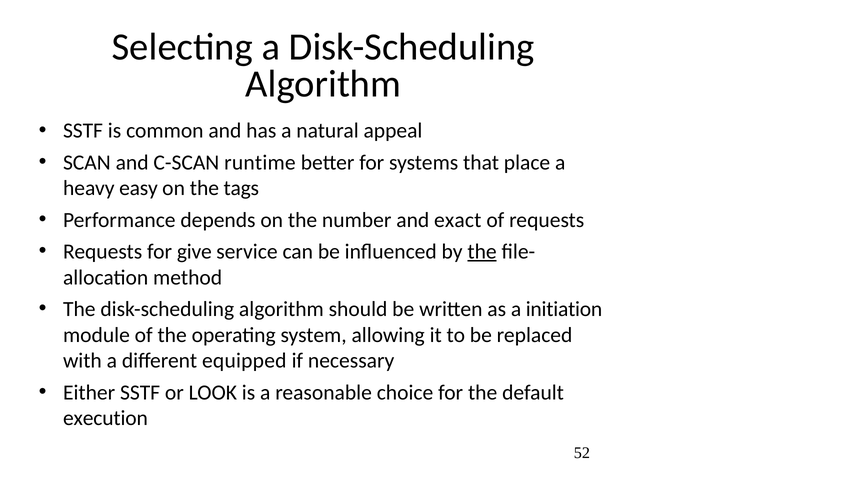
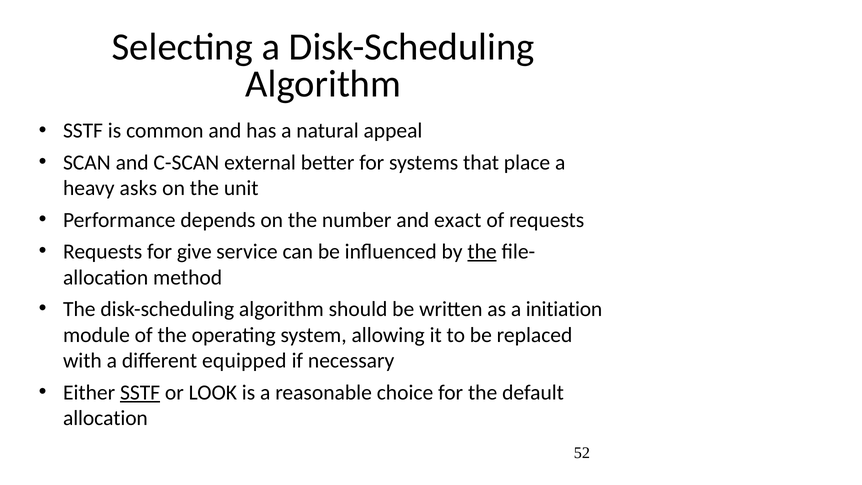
runtime: runtime -> external (260, 162)
easy: easy -> asks (138, 188)
tags: tags -> unit (241, 188)
SSTF underline: none -> present (140, 392)
execution: execution -> allocation (105, 418)
